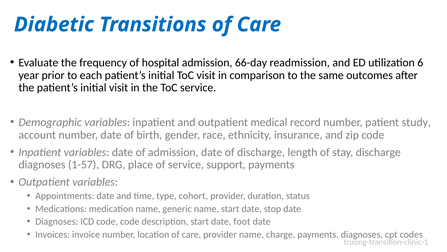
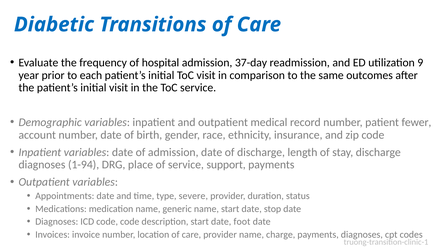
66-day: 66-day -> 37-day (251, 62)
6: 6 -> 9 (420, 62)
study: study -> fewer (416, 122)
1-57: 1-57 -> 1-94 (84, 164)
cohort: cohort -> severe (193, 195)
